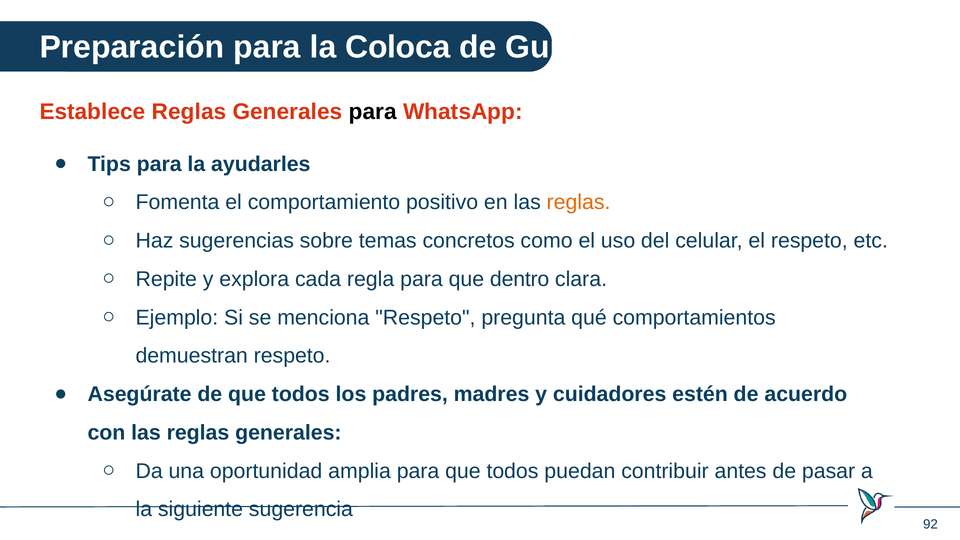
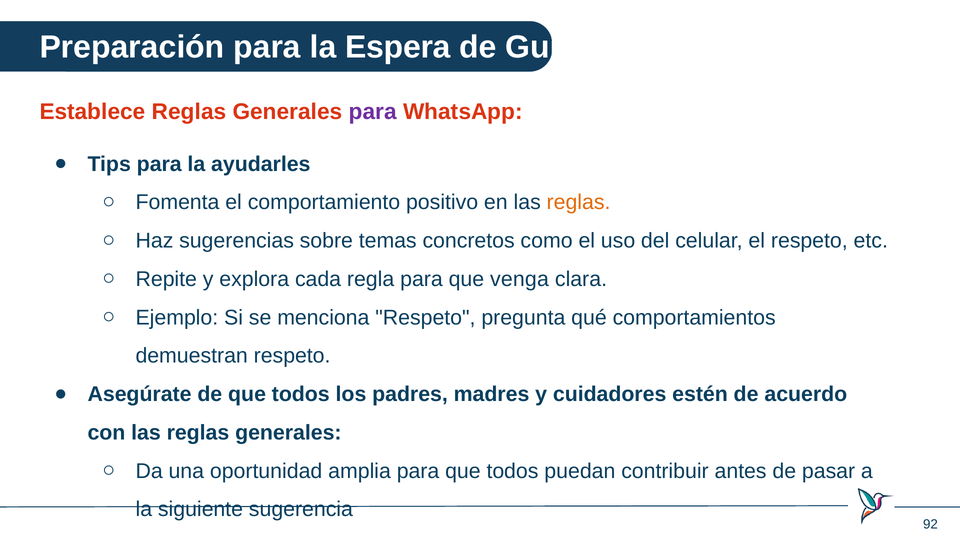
Coloca: Coloca -> Espera (398, 47)
para colour: black -> purple (373, 112)
dentro: dentro -> venga (519, 279)
